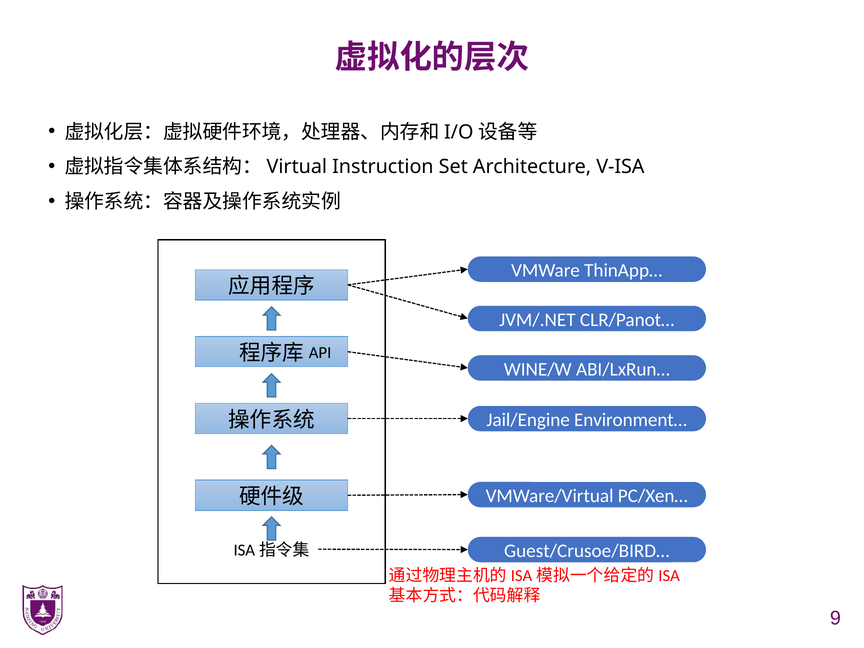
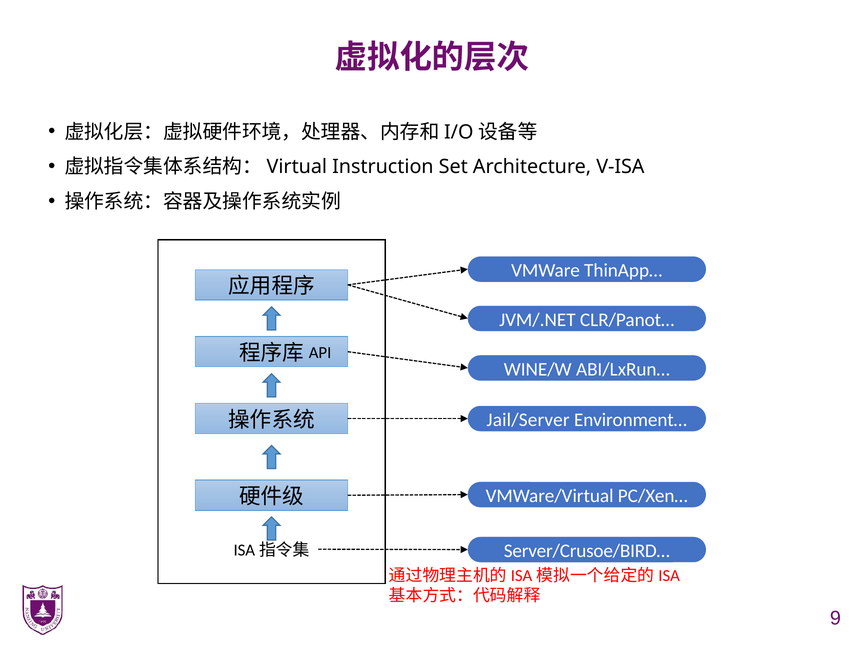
Jail/Engine: Jail/Engine -> Jail/Server (528, 420)
Guest/Crusoe/BIRD…: Guest/Crusoe/BIRD… -> Server/Crusoe/BIRD… (587, 551)
